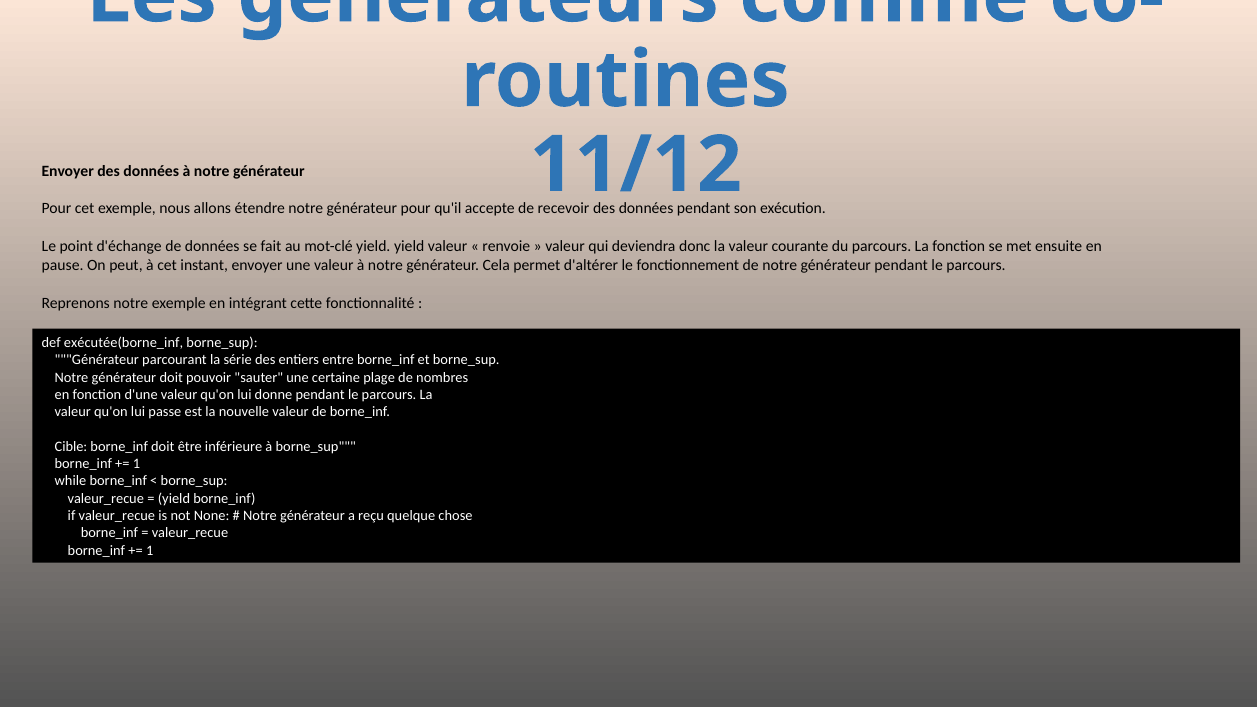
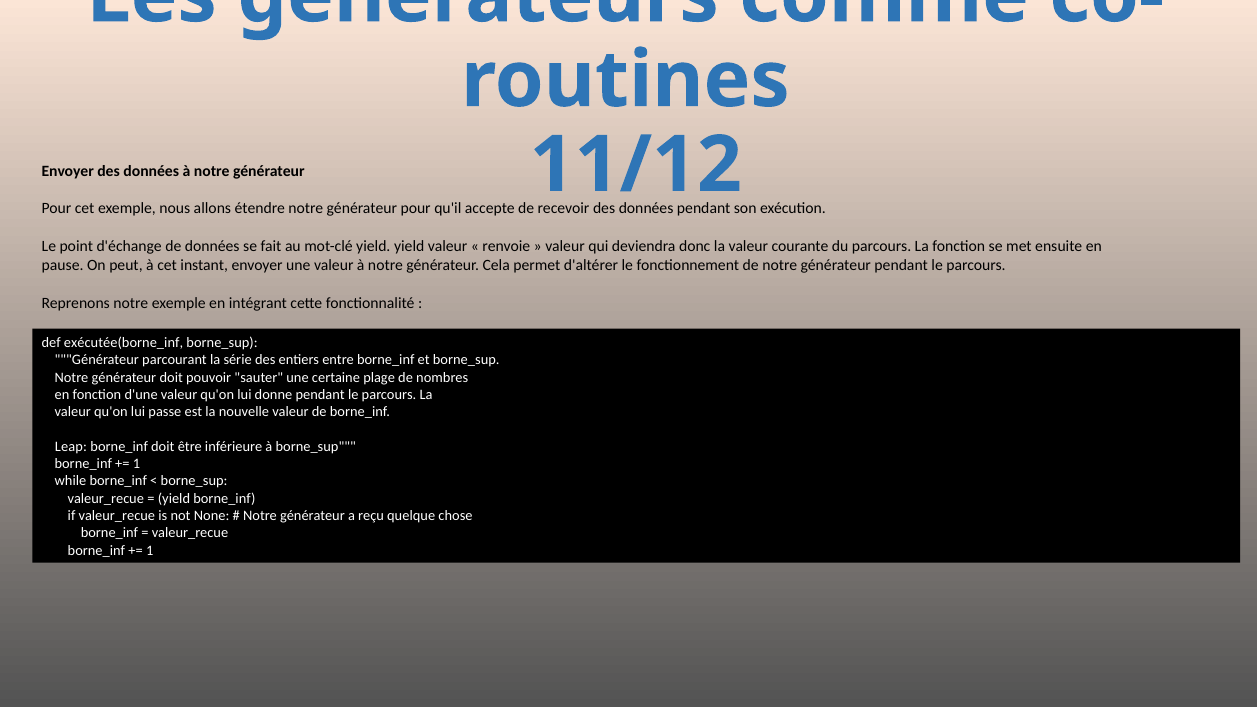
Cible: Cible -> Leap (71, 447)
